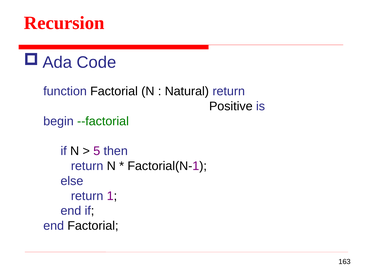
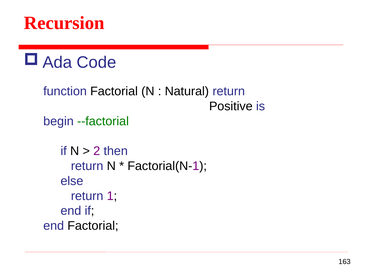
5: 5 -> 2 (97, 151)
